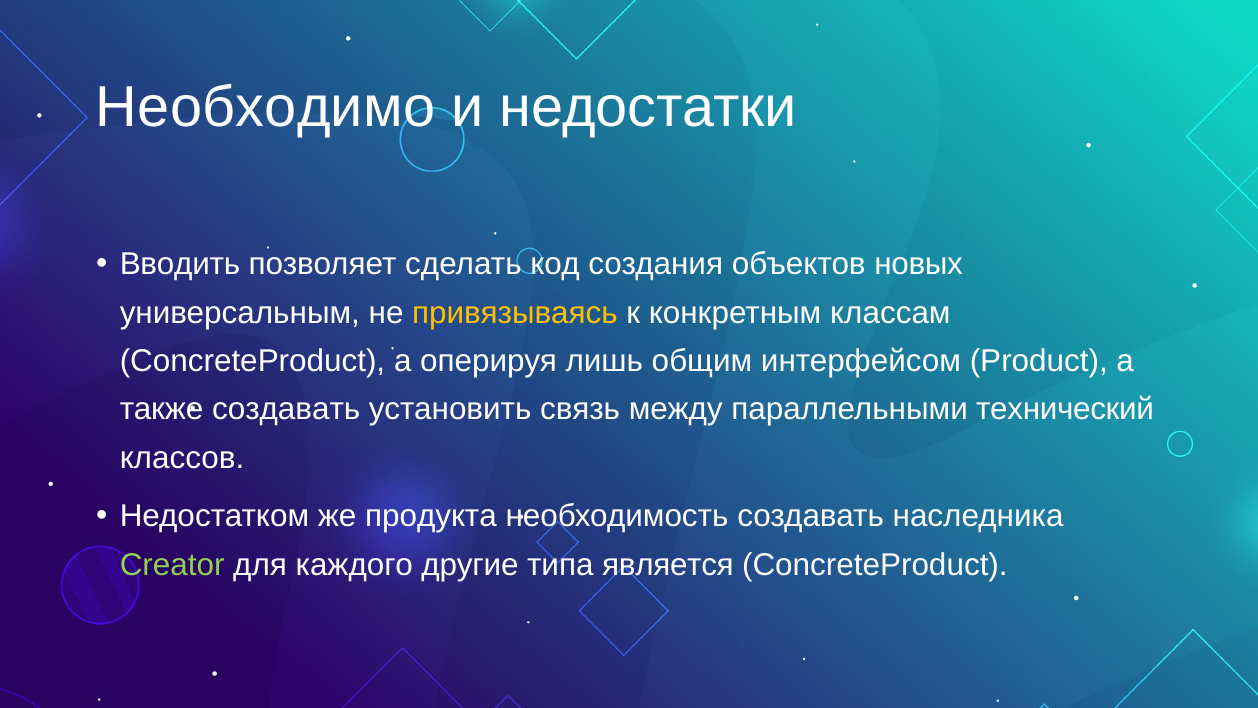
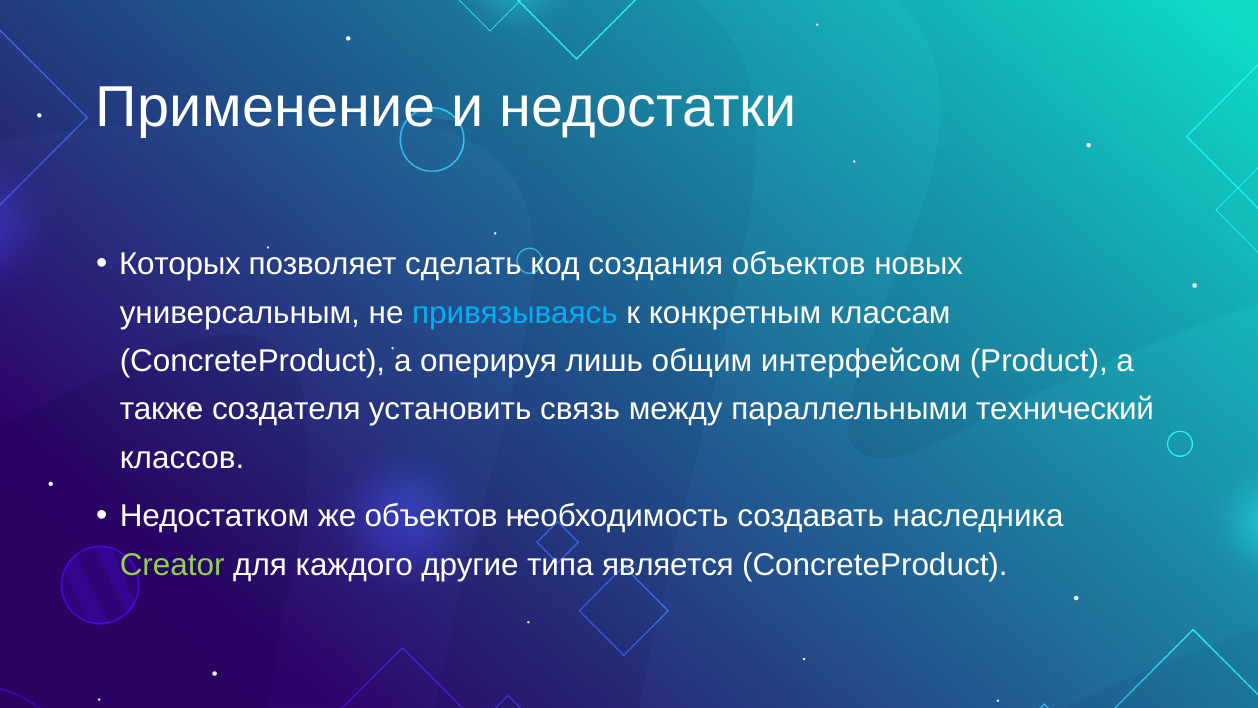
Необходимо: Необходимо -> Применение (266, 108)
Вводить: Вводить -> Которых (180, 264)
привязываясь colour: yellow -> light blue (515, 313)
также создавать: создавать -> создателя (286, 409)
же продукта: продукта -> объектов (431, 516)
